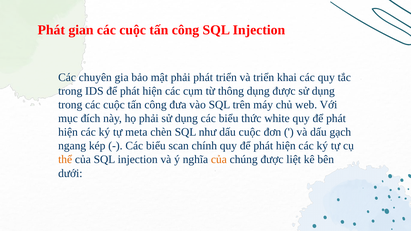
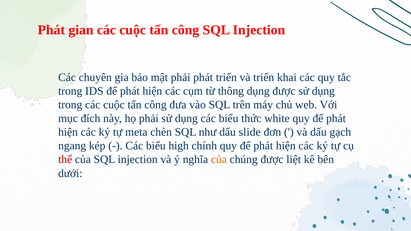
dấu cuộc: cuộc -> slide (250, 132)
scan: scan -> high (179, 146)
thể colour: orange -> red (65, 160)
